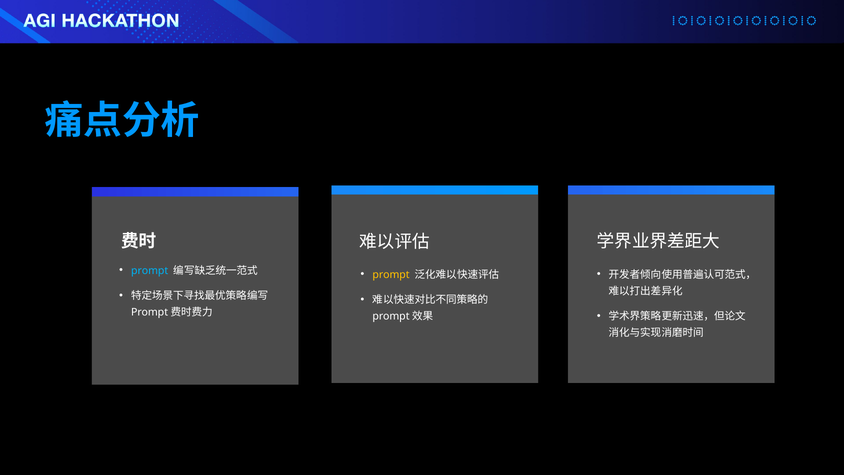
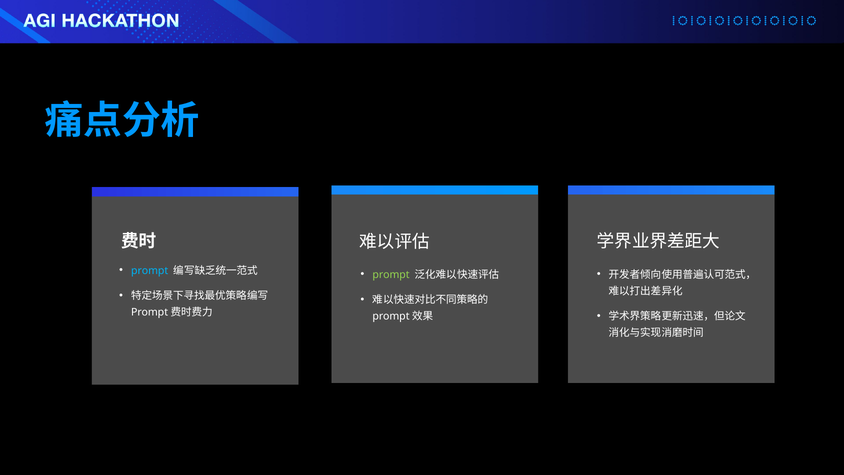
prompt colour: yellow -> light green (391, 274)
